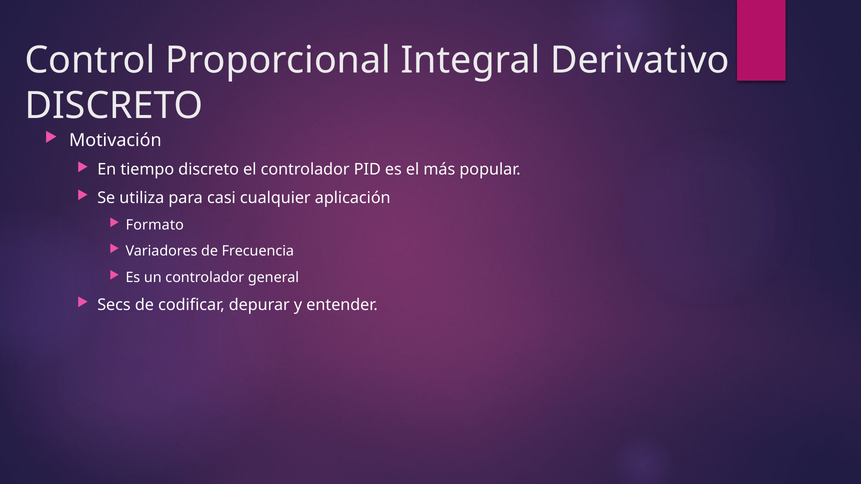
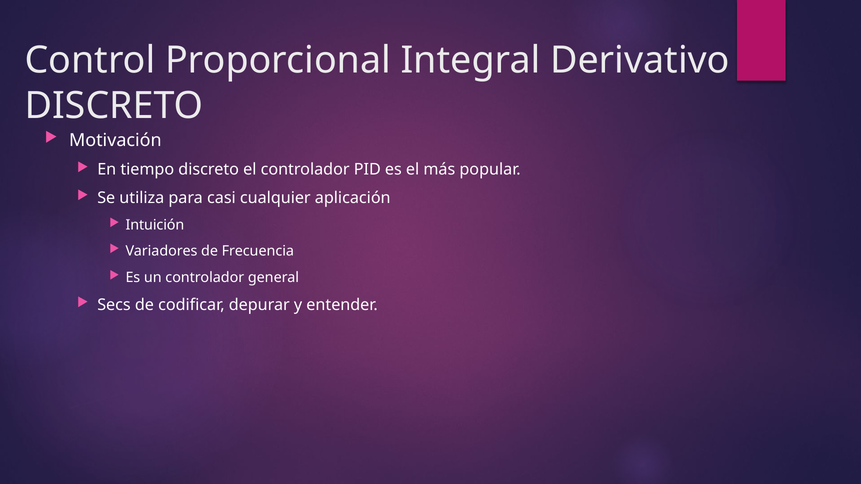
Formato: Formato -> Intuición (155, 225)
